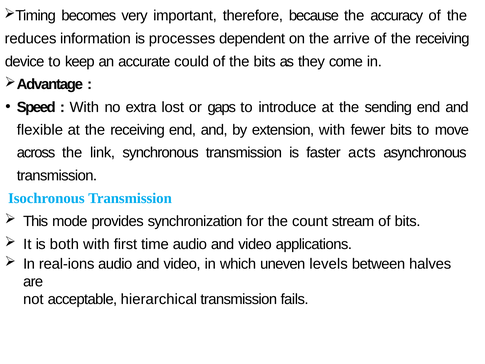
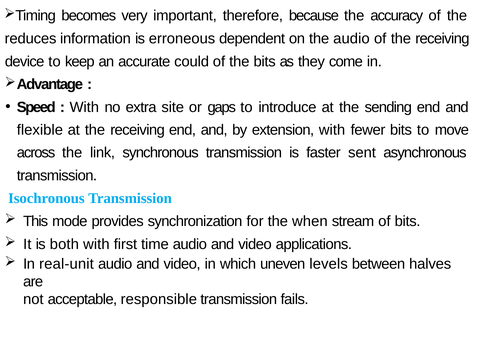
processes: processes -> erroneous (182, 39)
the arrive: arrive -> audio (351, 39)
lost: lost -> site (173, 107)
acts: acts -> sent (362, 153)
count: count -> when (310, 221)
real-ions: real-ions -> real-unit (67, 264)
hierarchical: hierarchical -> responsible (159, 299)
